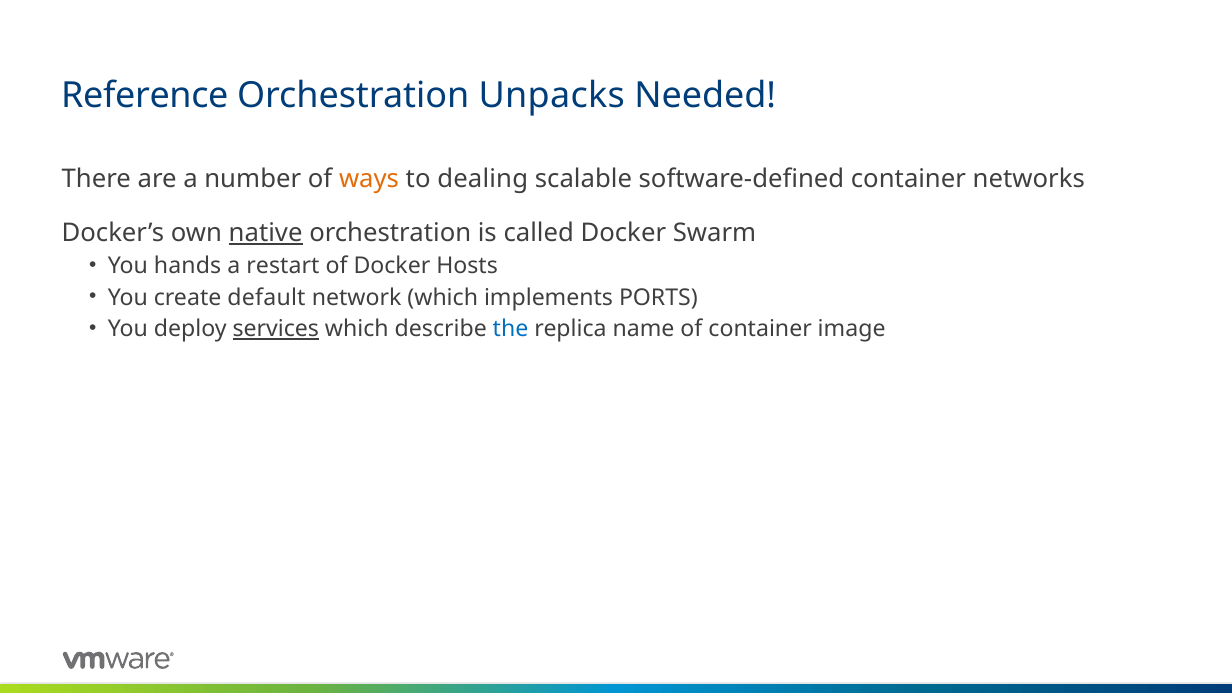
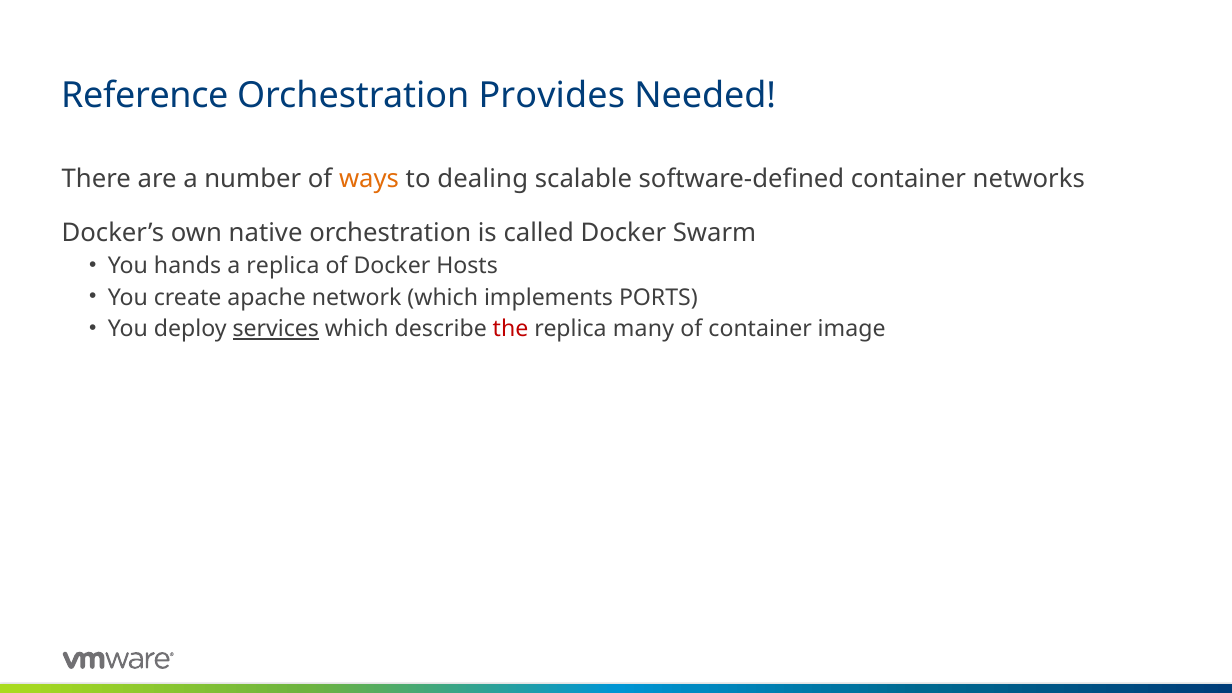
Unpacks: Unpacks -> Provides (552, 96)
native underline: present -> none (266, 233)
a restart: restart -> replica (283, 266)
default: default -> apache (267, 297)
the colour: blue -> red (511, 329)
name: name -> many (643, 329)
